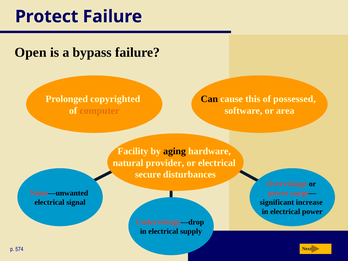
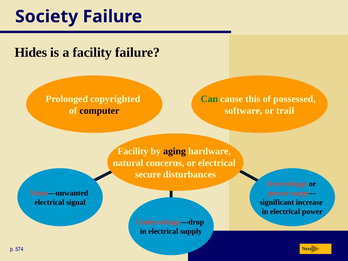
Protect: Protect -> Society (47, 17)
Open: Open -> Hides (31, 52)
a bypass: bypass -> facility (92, 52)
Can colour: black -> green (209, 99)
computer colour: orange -> black (99, 111)
area: area -> trail (285, 111)
provider: provider -> concerns (165, 163)
